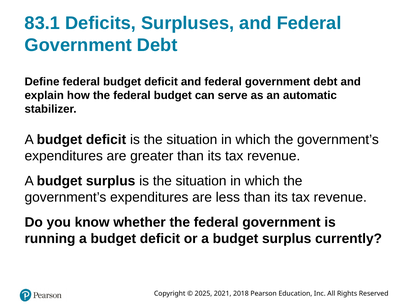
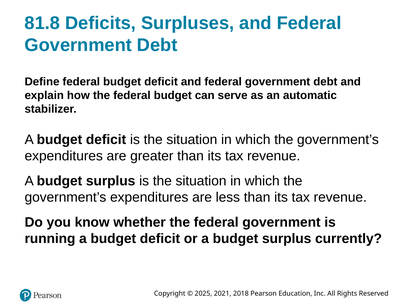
83.1: 83.1 -> 81.8 (42, 23)
